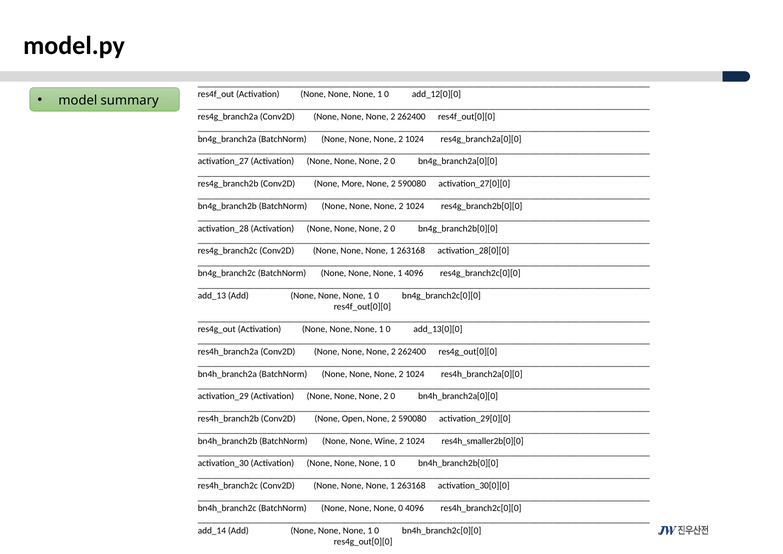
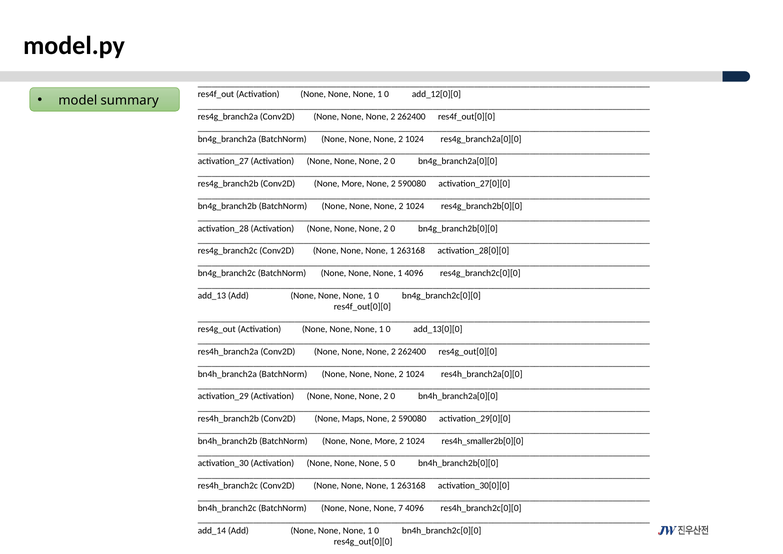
Open: Open -> Maps (353, 418)
None None Wine: Wine -> More (386, 441)
1: 1 -> 5 (386, 463)
None 0: 0 -> 7 (401, 508)
